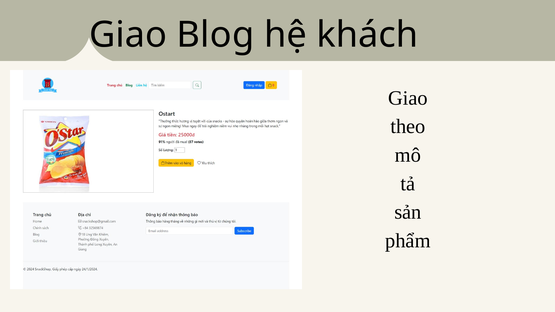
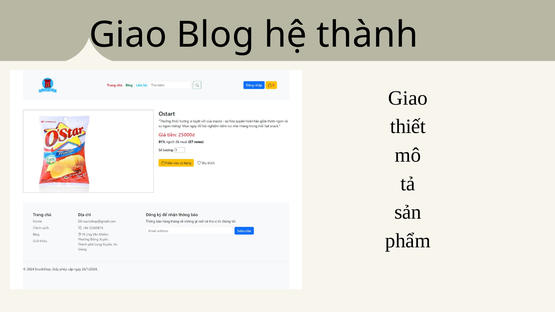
khách: khách -> thành (367, 35)
theo: theo -> thiết (408, 127)
